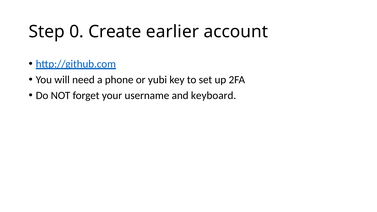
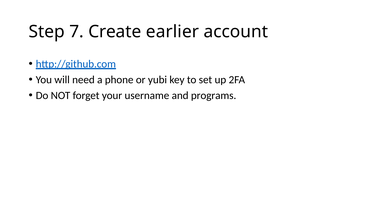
0: 0 -> 7 (77, 32)
keyboard: keyboard -> programs (214, 96)
